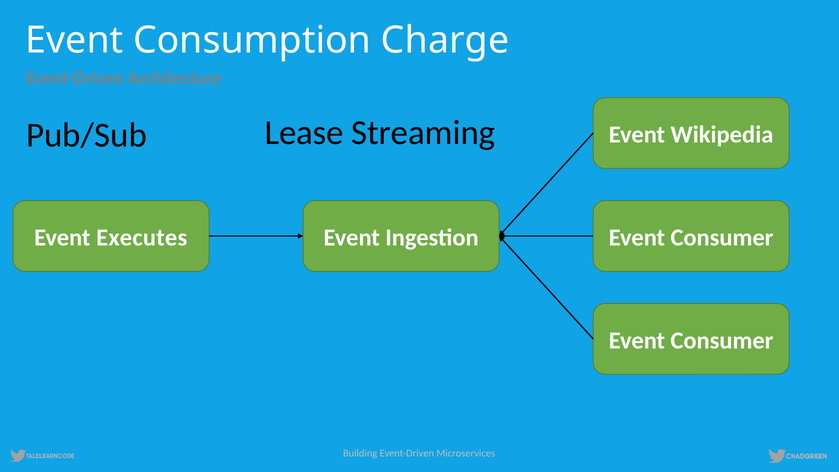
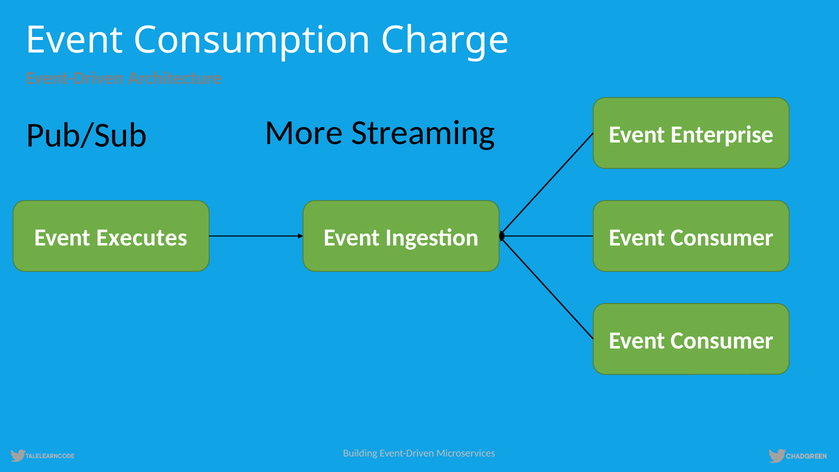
Lease: Lease -> More (304, 133)
Wikipedia: Wikipedia -> Enterprise (722, 135)
